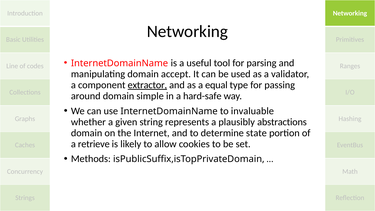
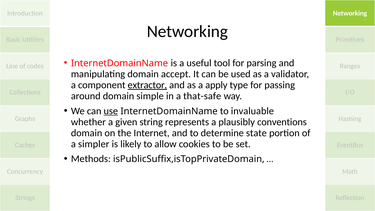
equal: equal -> apply (216, 85)
hard-safe: hard-safe -> that-safe (202, 96)
use underline: none -> present (111, 111)
abstractions: abstractions -> conventions (282, 122)
retrieve: retrieve -> simpler (94, 144)
